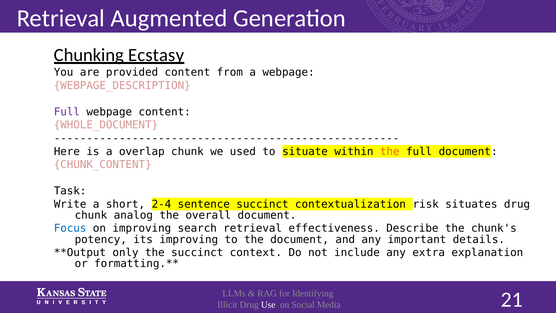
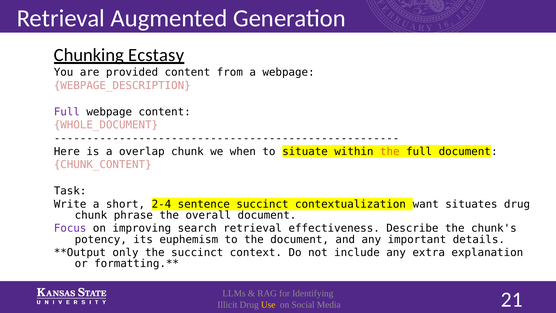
used: used -> when (243, 151)
risk: risk -> want (426, 204)
analog: analog -> phrase (133, 215)
Focus colour: blue -> purple (70, 228)
its improving: improving -> euphemism (189, 239)
Use colour: white -> yellow (268, 304)
